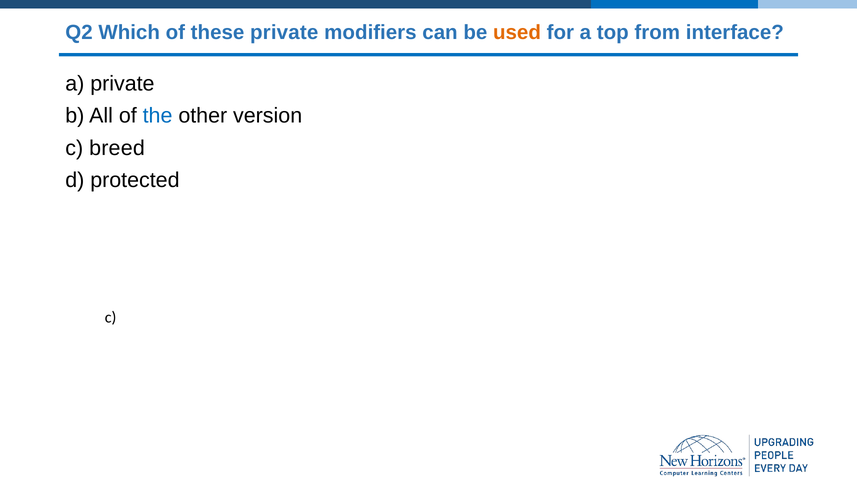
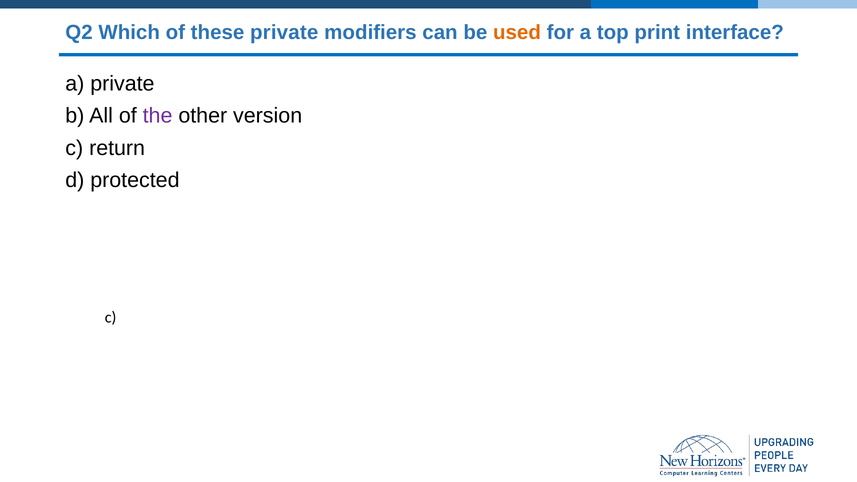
from: from -> print (657, 32)
the colour: blue -> purple (158, 116)
breed: breed -> return (117, 148)
